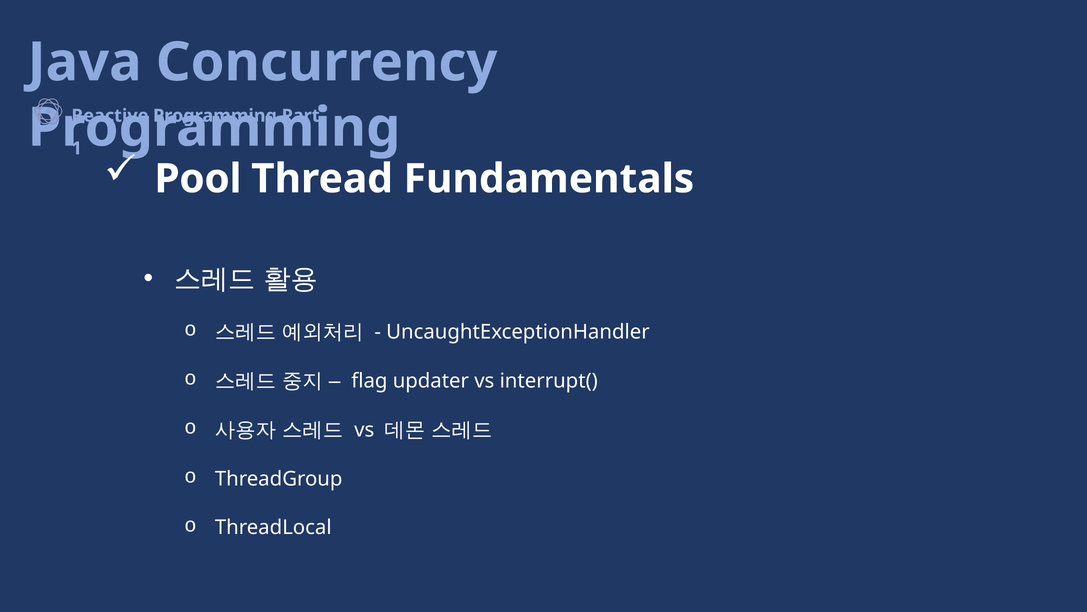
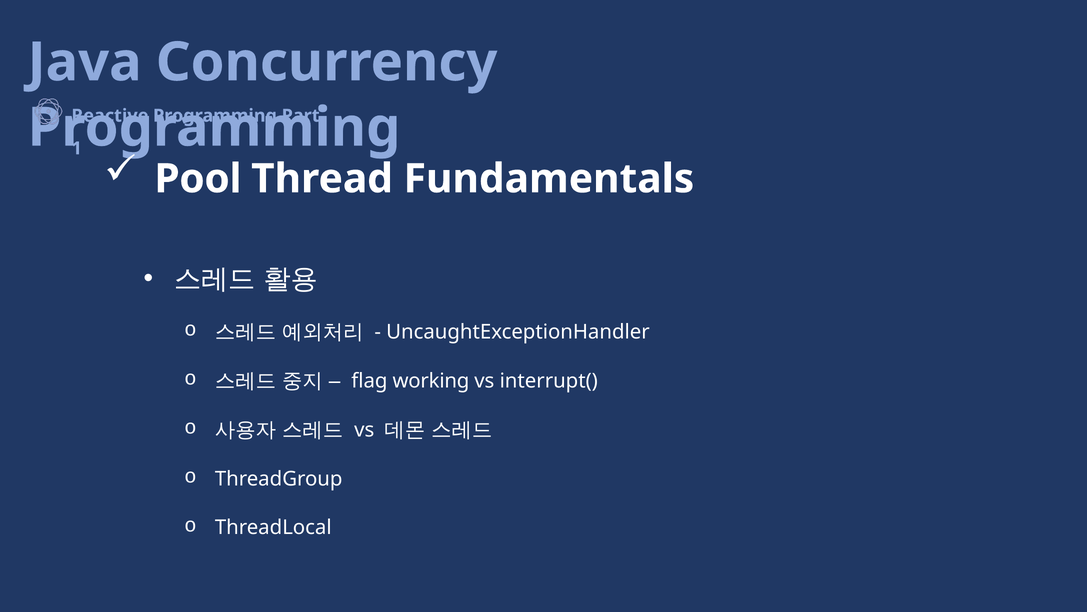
updater: updater -> working (431, 381)
